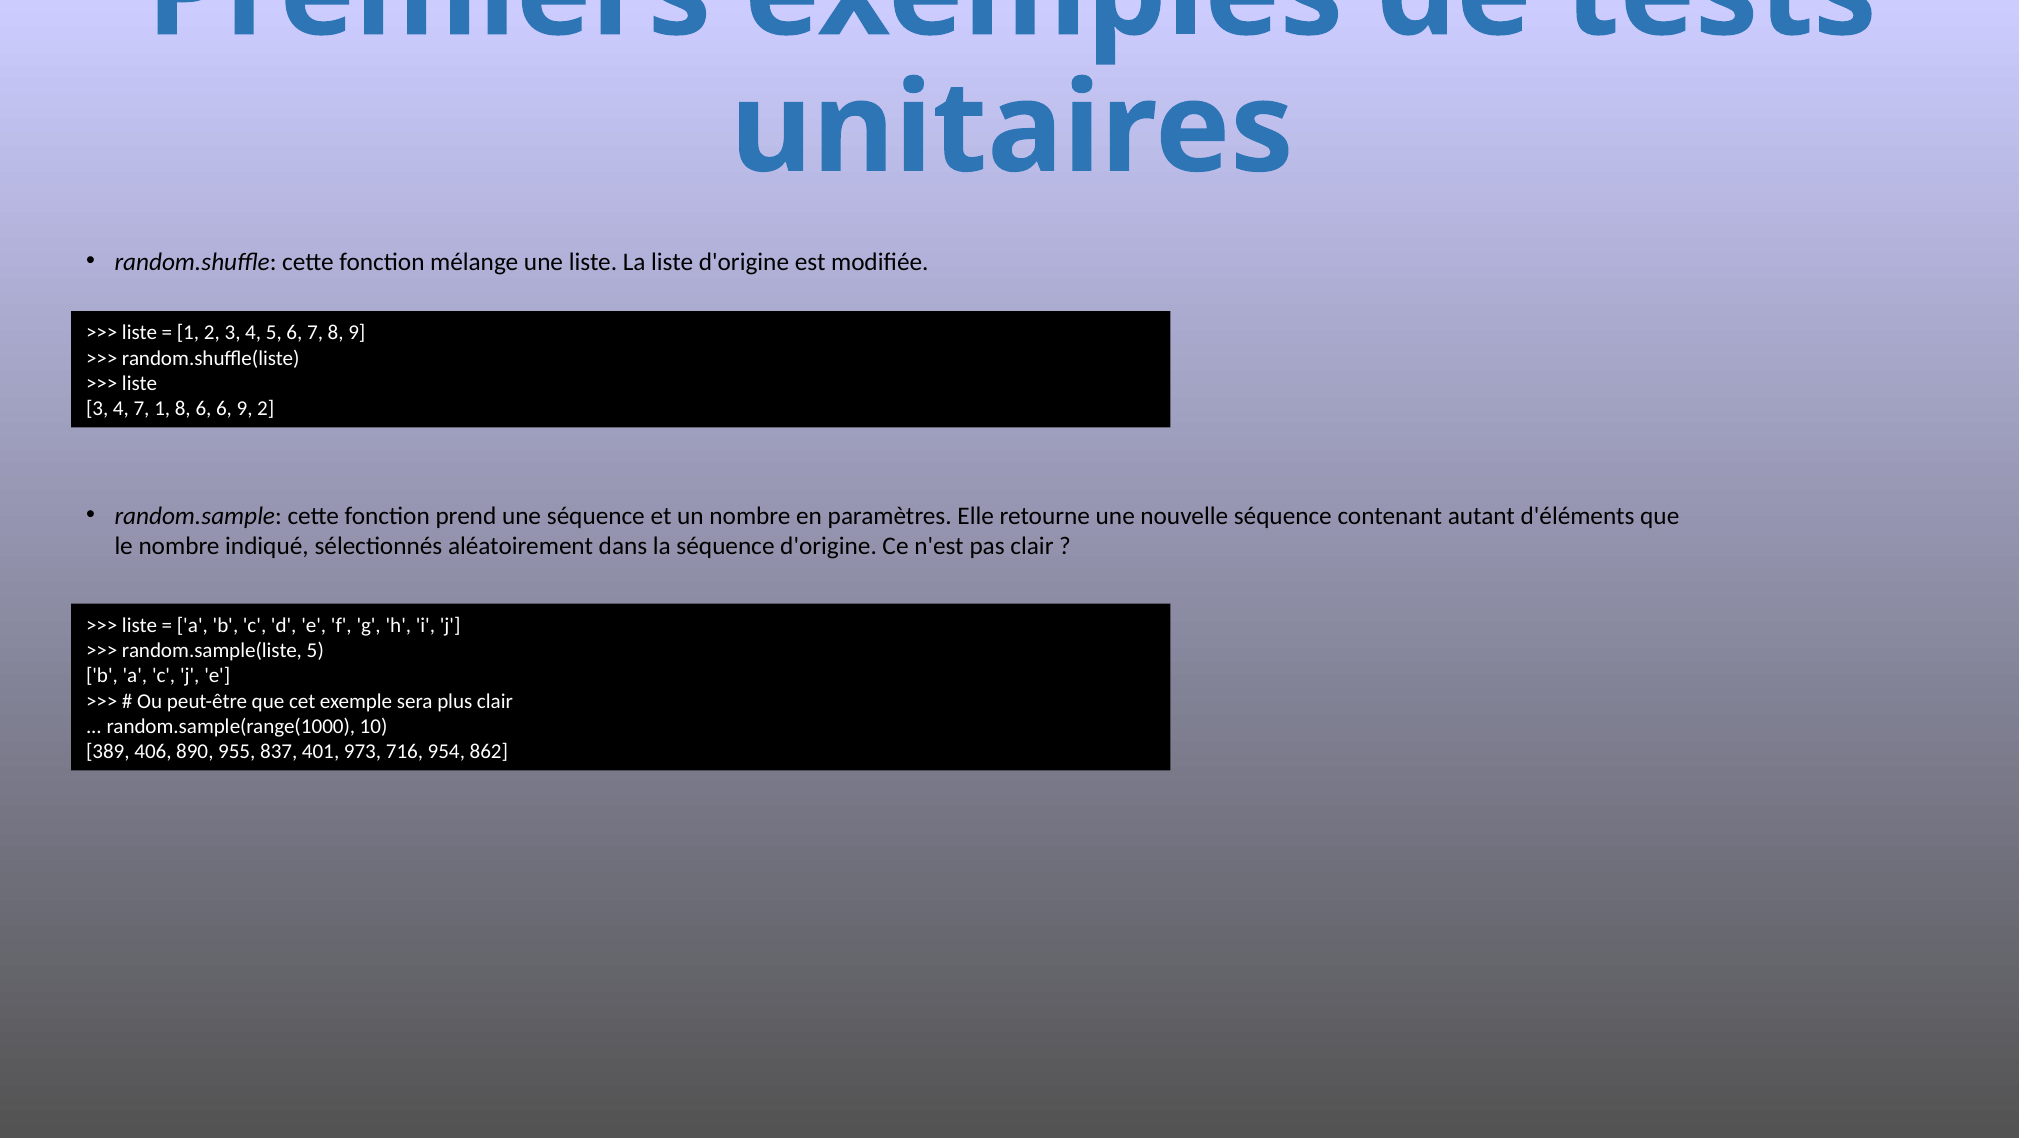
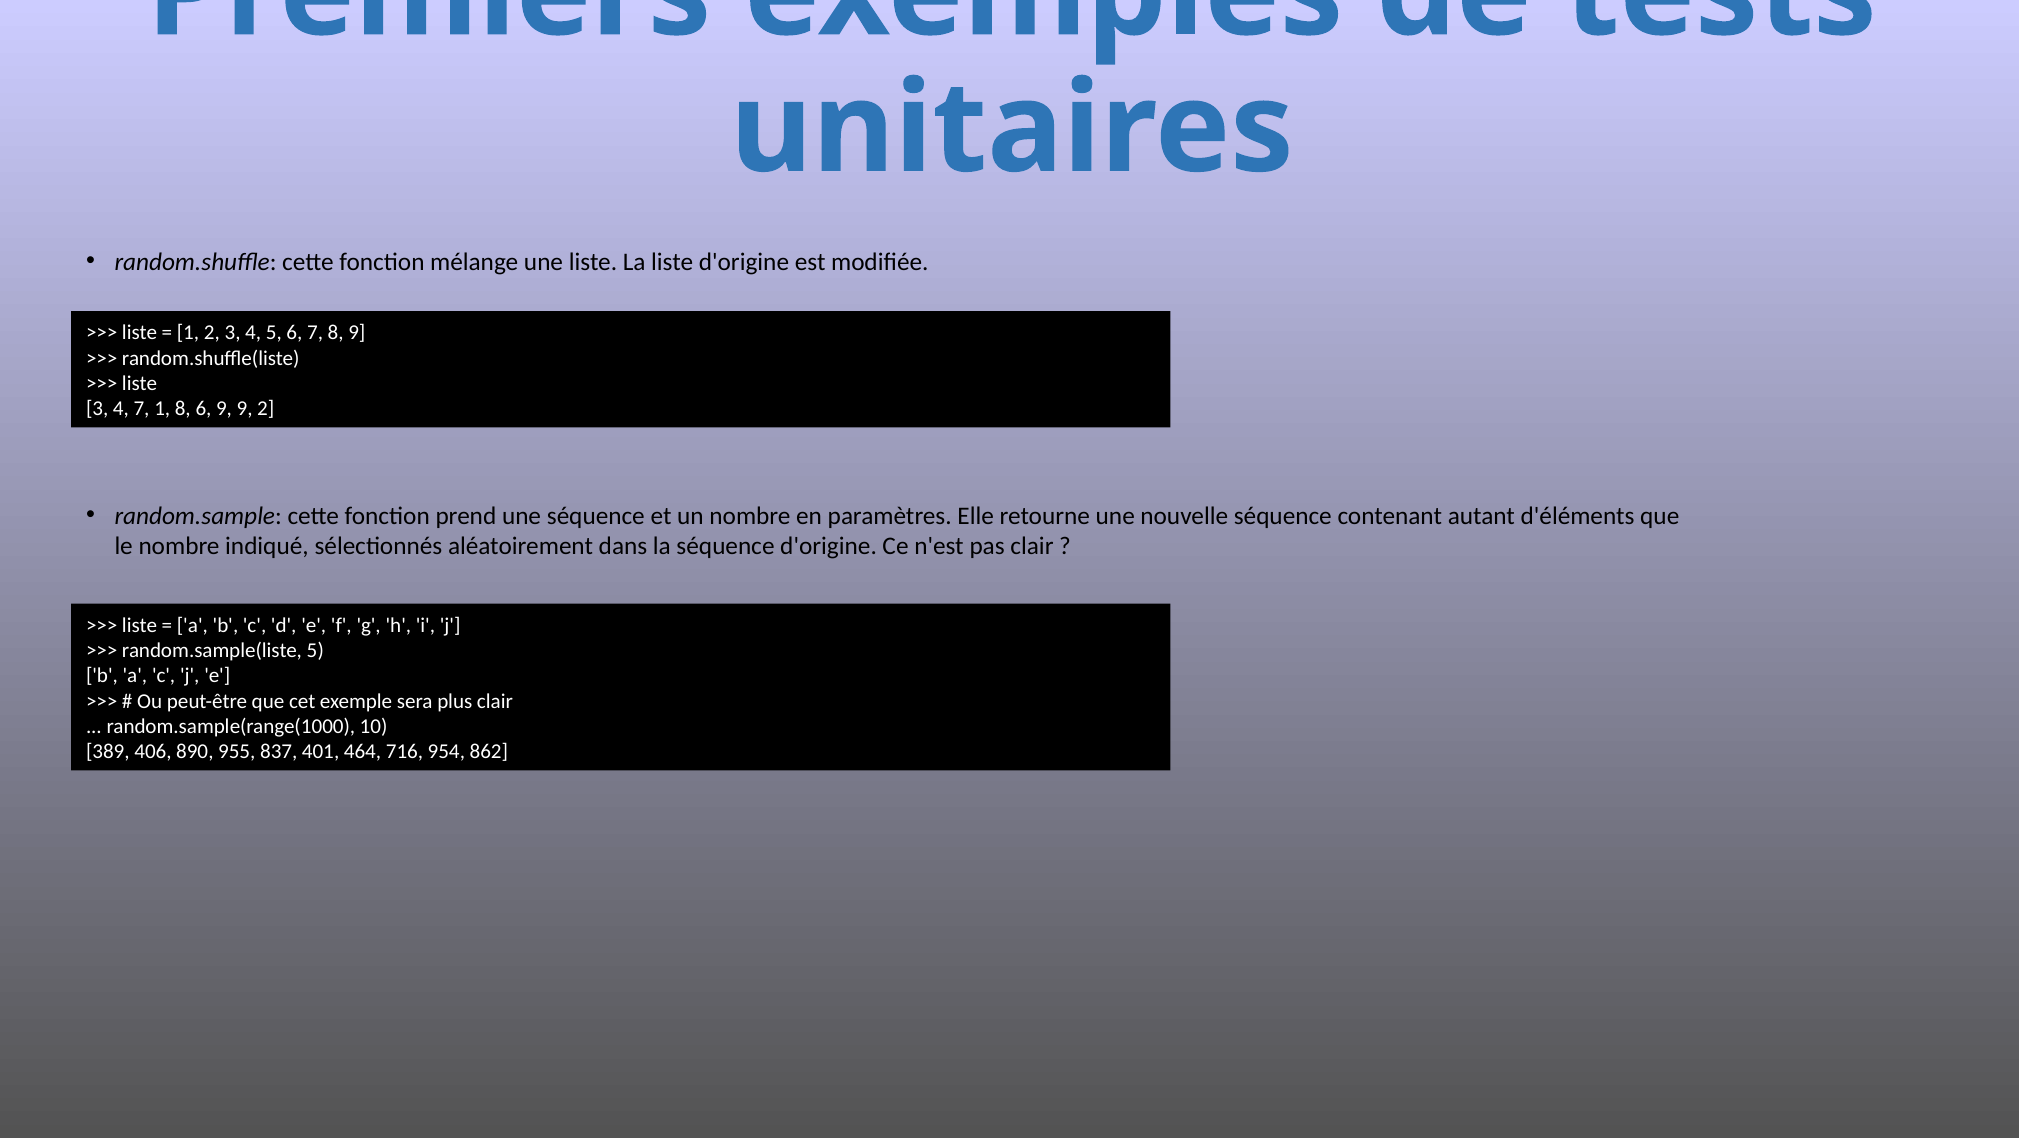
6 6: 6 -> 9 (224, 409)
973: 973 -> 464 (363, 752)
